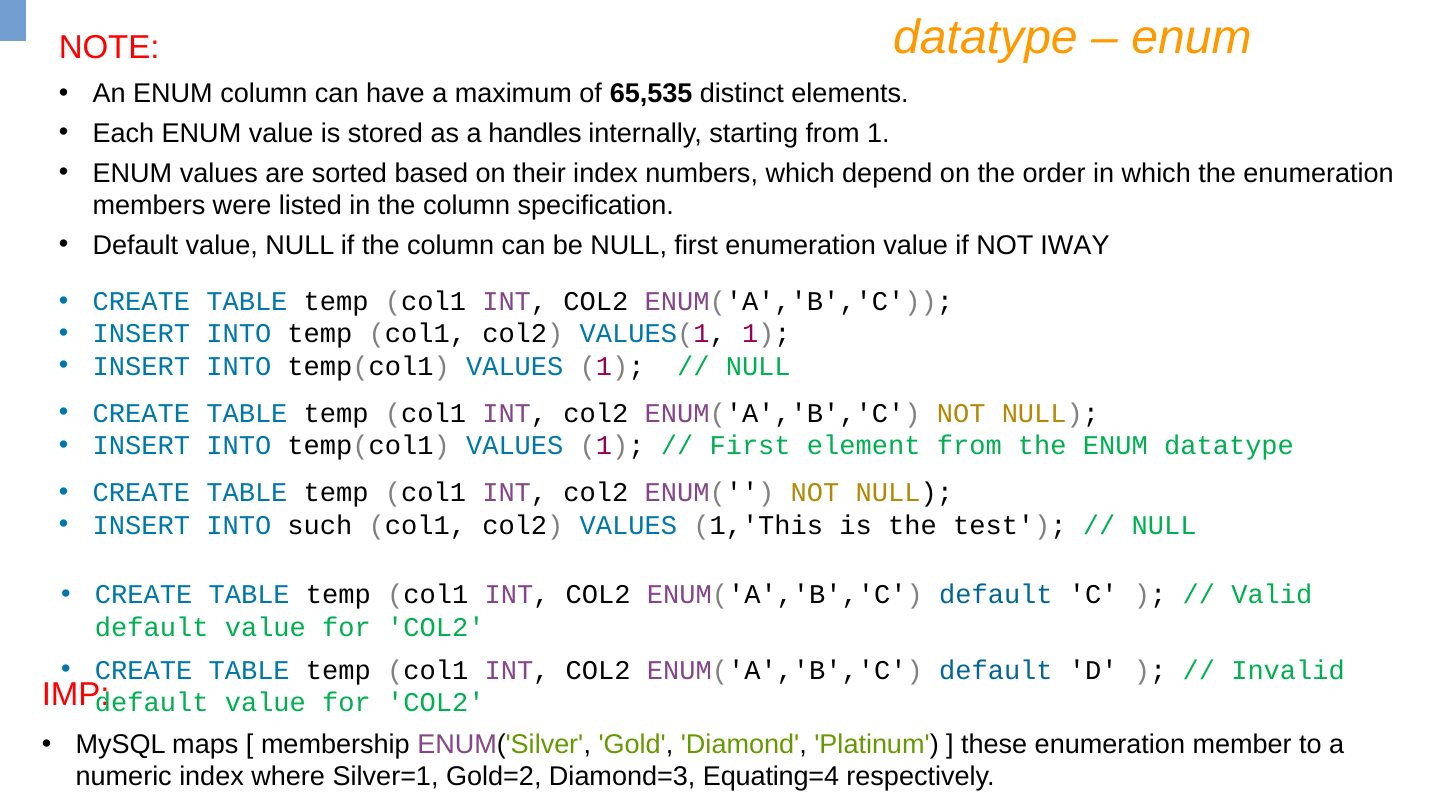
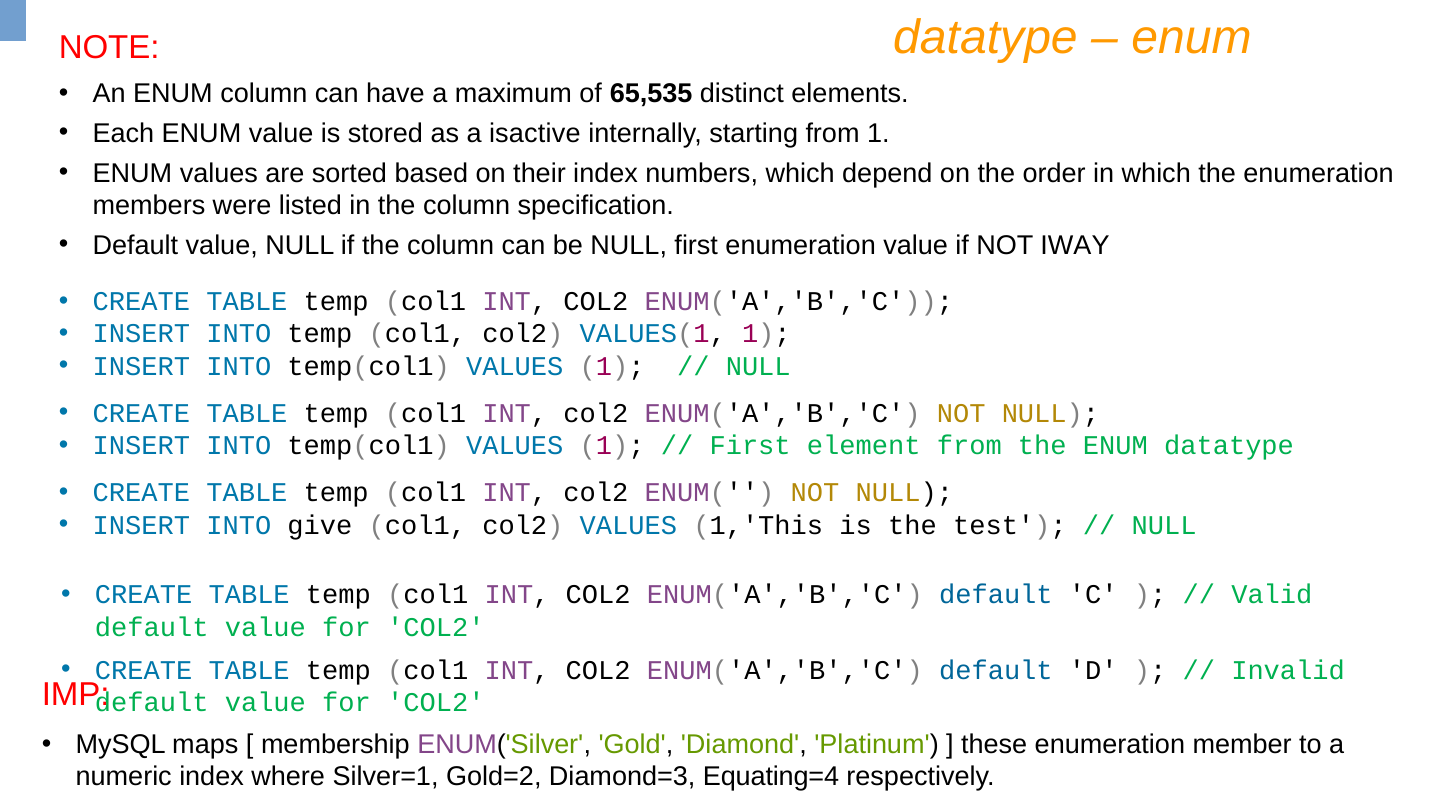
handles: handles -> isactive (535, 133)
such: such -> give (320, 525)
